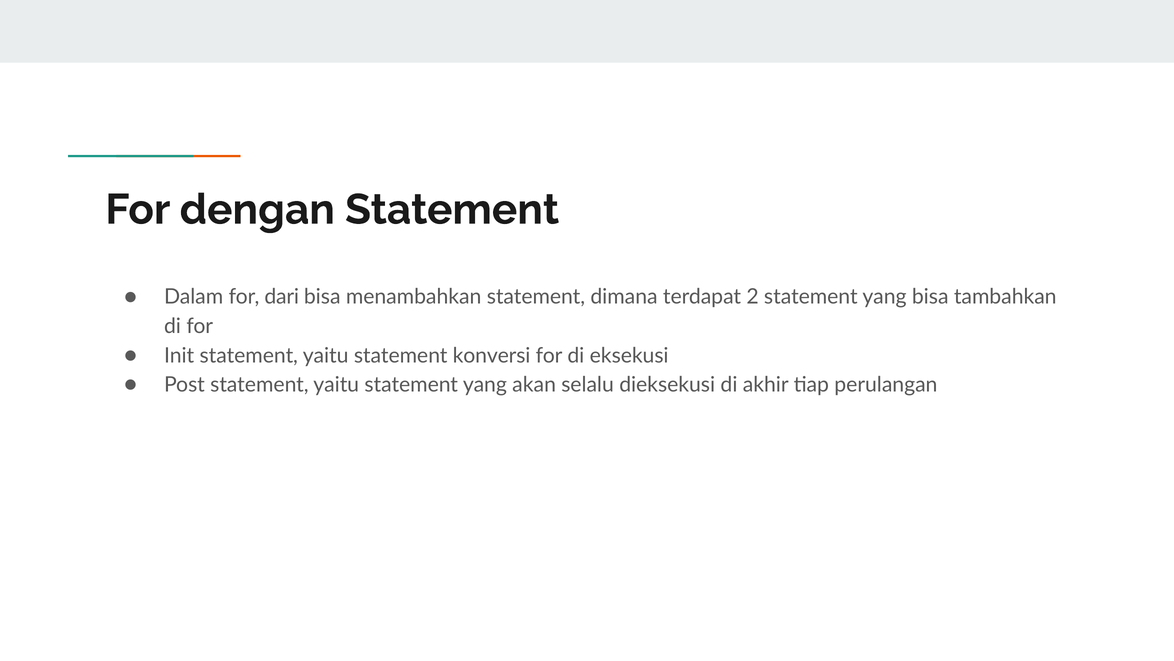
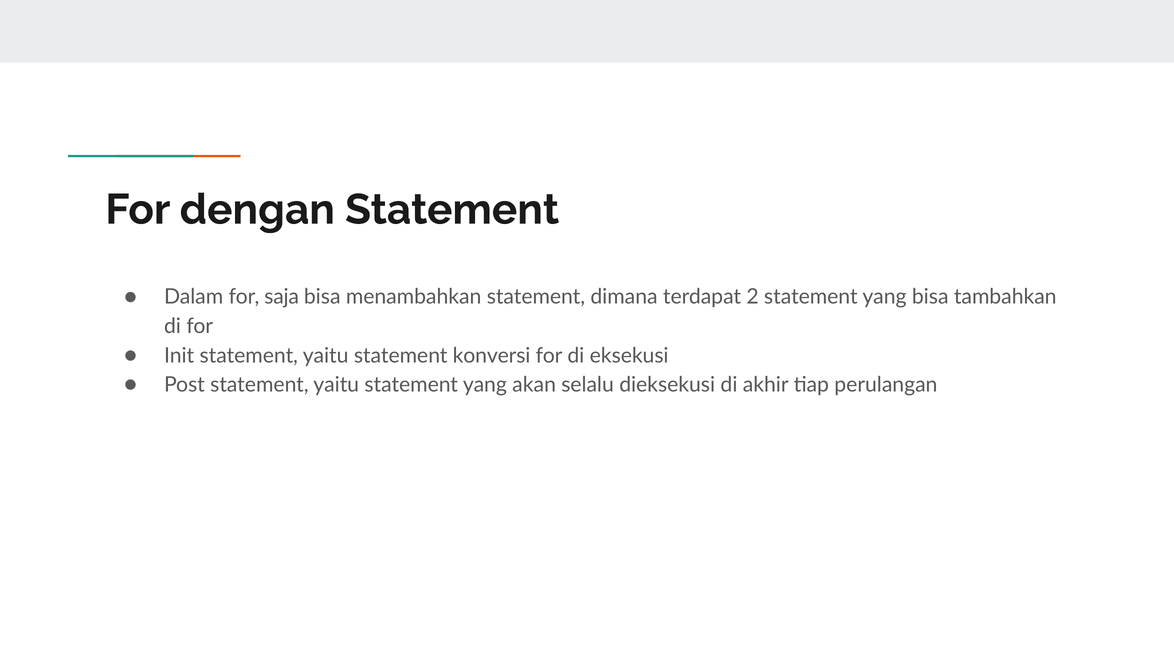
dari: dari -> saja (282, 297)
